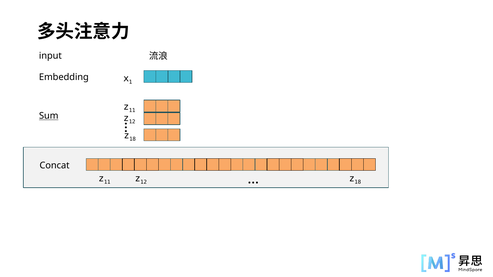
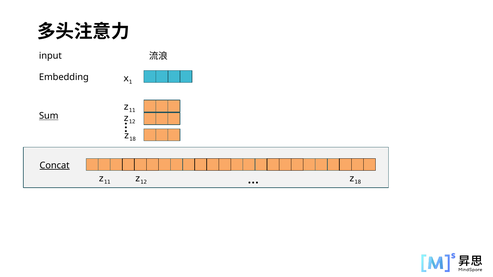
Concat underline: none -> present (55, 166)
